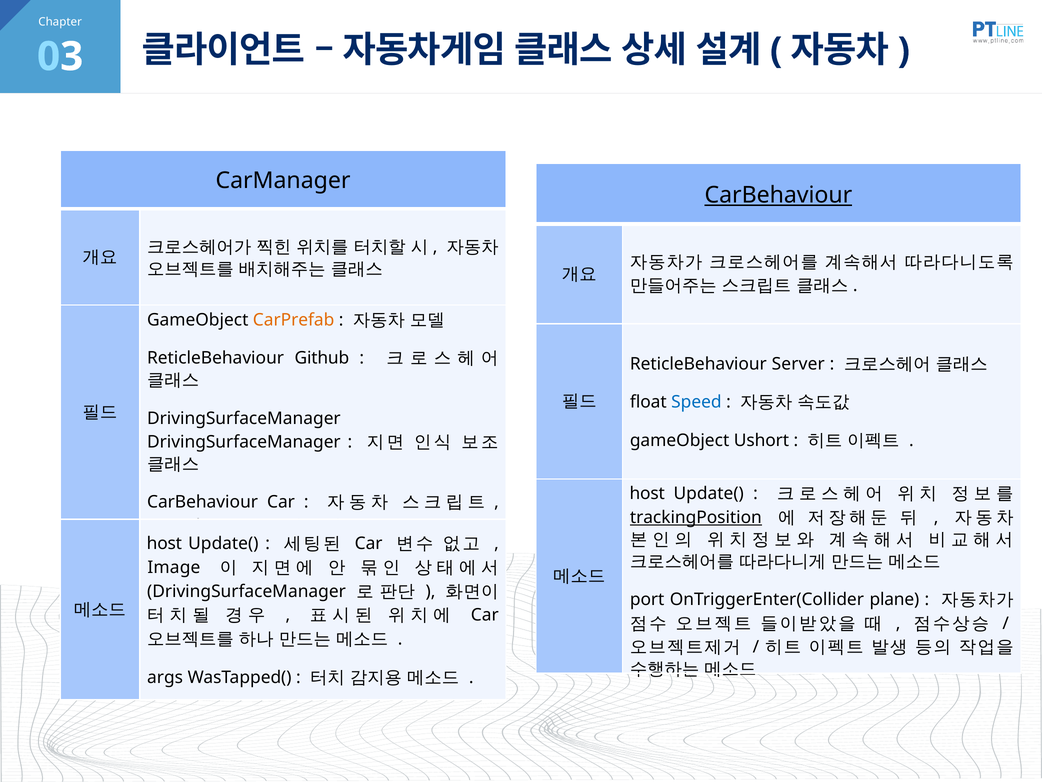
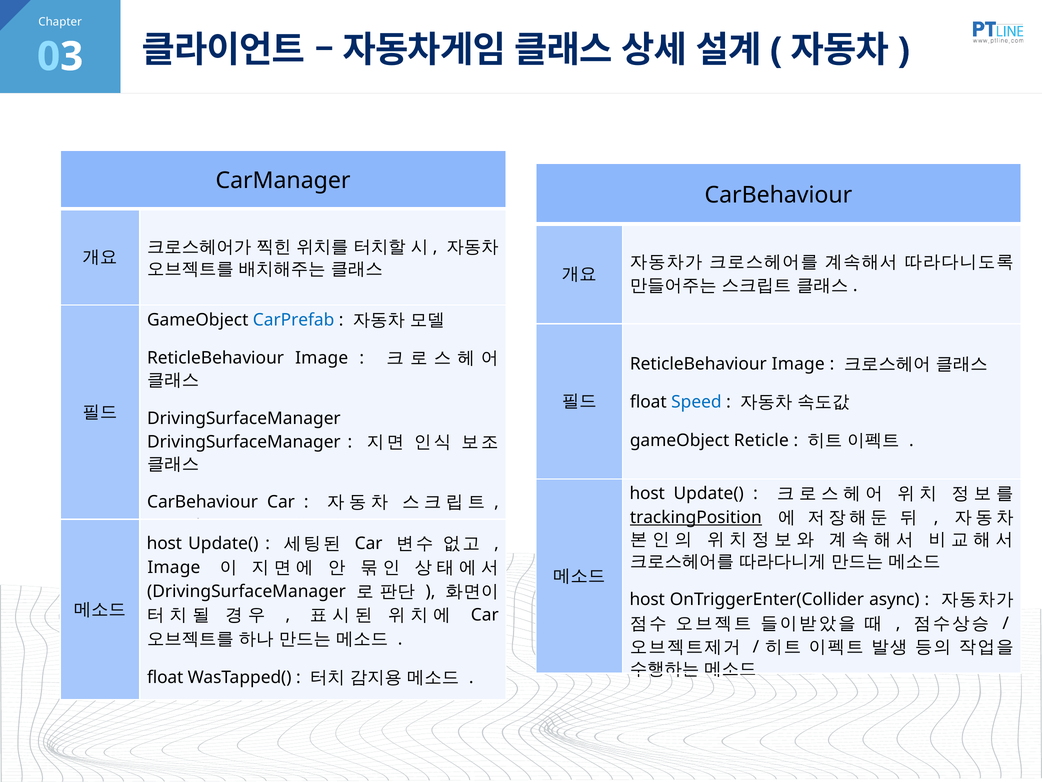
CarBehaviour underline: present -> none (778, 195)
CarPrefab colour: orange -> blue (294, 320)
Github: Github -> Image (322, 358)
Server: Server -> Image (798, 364)
Ushort: Ushort -> Reticle (761, 440)
port: port -> host (647, 599)
plane: plane -> async (894, 599)
args: args -> float (165, 677)
